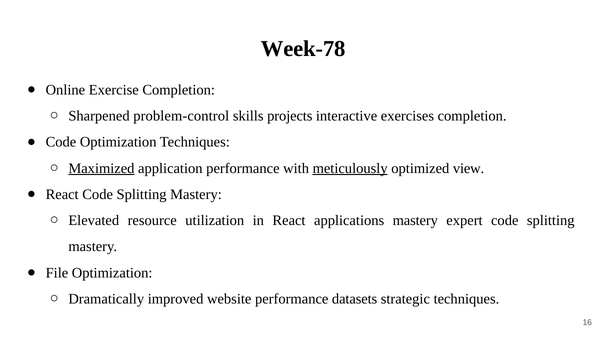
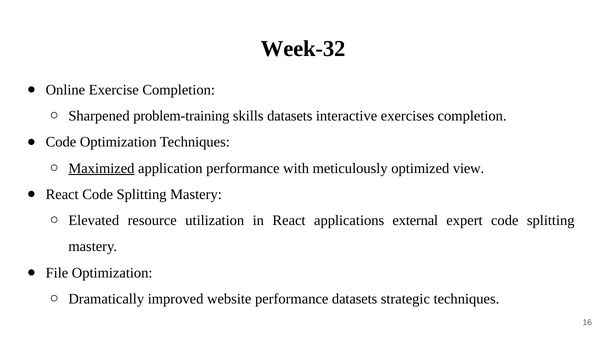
Week-78: Week-78 -> Week-32 (303, 49)
problem-control: problem-control -> problem-training (181, 116)
skills projects: projects -> datasets (290, 116)
meticulously underline: present -> none (350, 168)
applications mastery: mastery -> external (415, 220)
